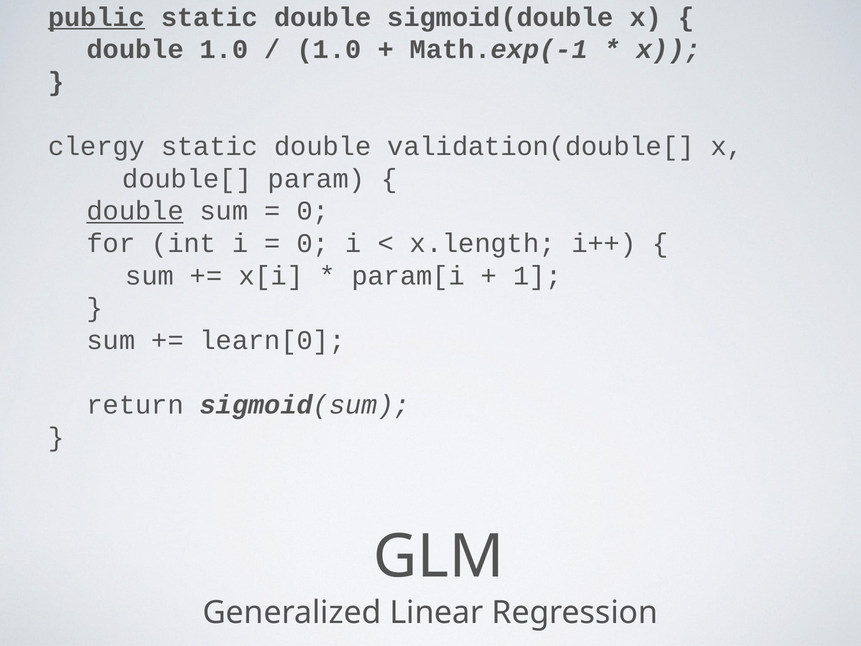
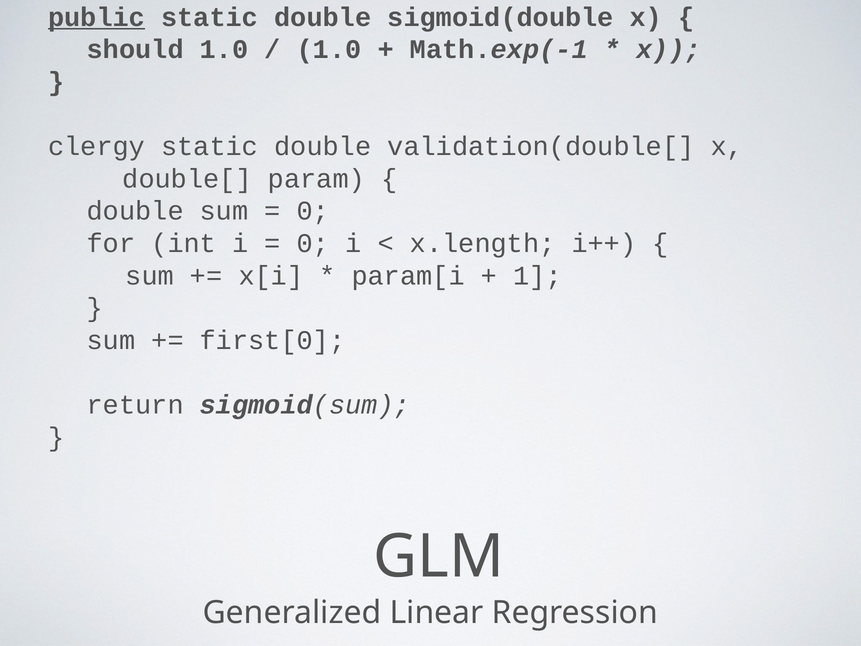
double: double -> should (135, 50)
double underline: present -> none (135, 211)
learn[0: learn[0 -> first[0 (273, 340)
